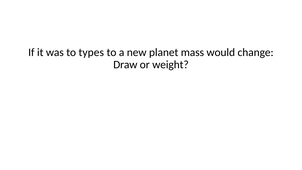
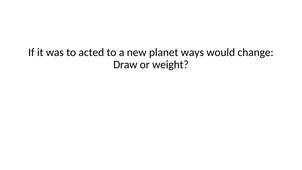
types: types -> acted (91, 52)
mass: mass -> ways (192, 52)
